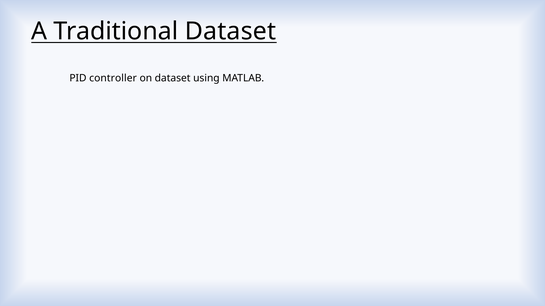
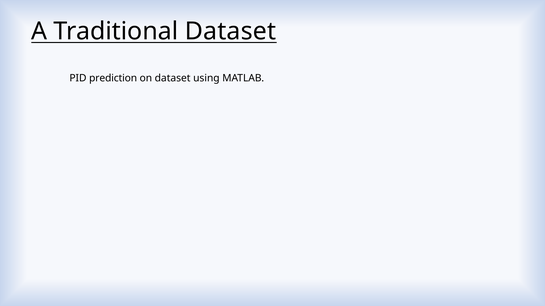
controller: controller -> prediction (113, 78)
